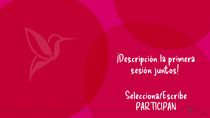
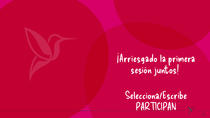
¡Descripción: ¡Descripción -> ¡Arriesgado (137, 59)
